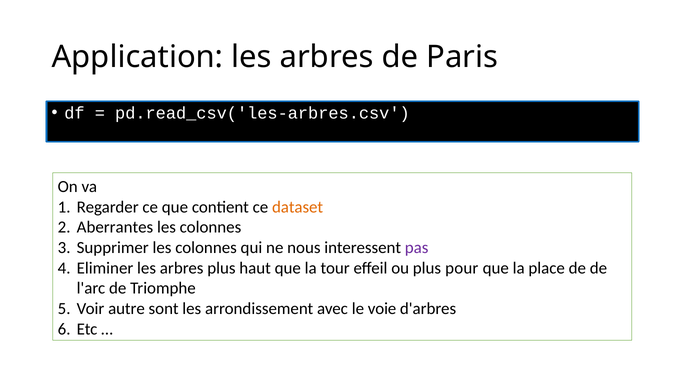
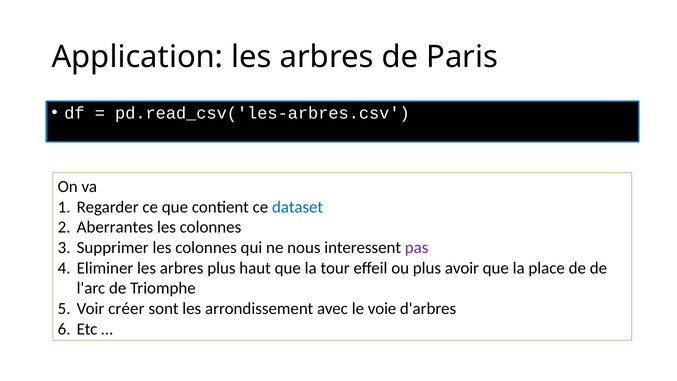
dataset colour: orange -> blue (298, 207)
pour: pour -> avoir (462, 268)
autre: autre -> créer (126, 309)
